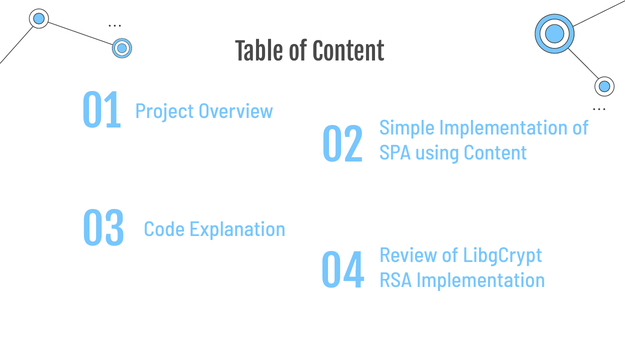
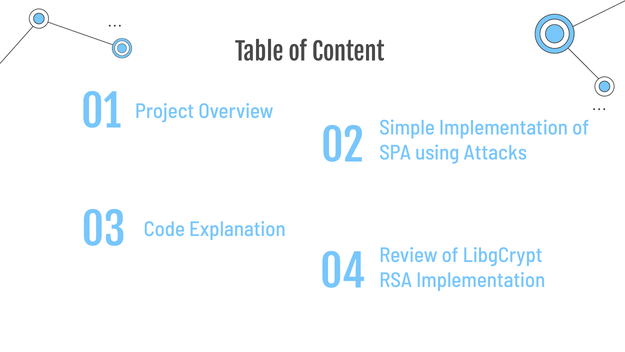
using Content: Content -> Attacks (495, 153)
